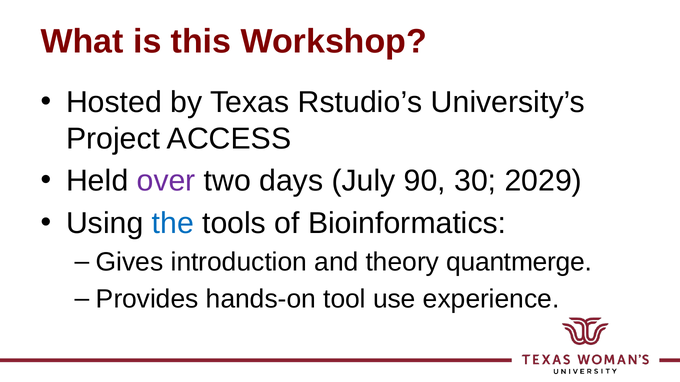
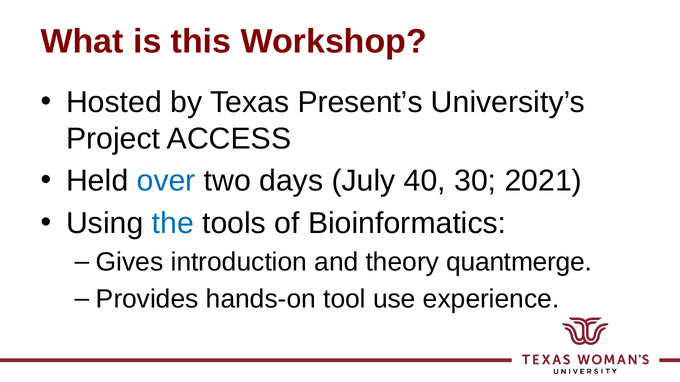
Rstudio’s: Rstudio’s -> Present’s (360, 103)
over colour: purple -> blue (166, 181)
90: 90 -> 40 (425, 181)
2029: 2029 -> 2021 (543, 181)
